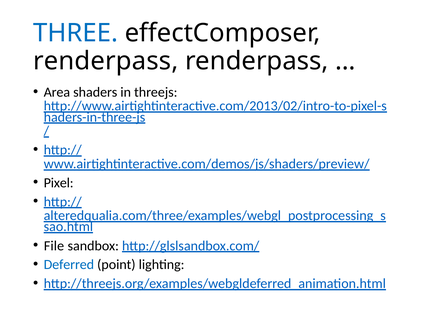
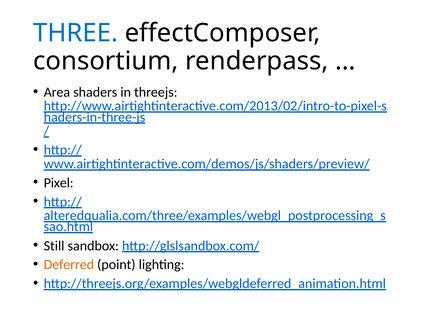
renderpass: renderpass -> consortium (106, 61)
File: File -> Still (54, 246)
Deferred colour: blue -> orange (69, 265)
